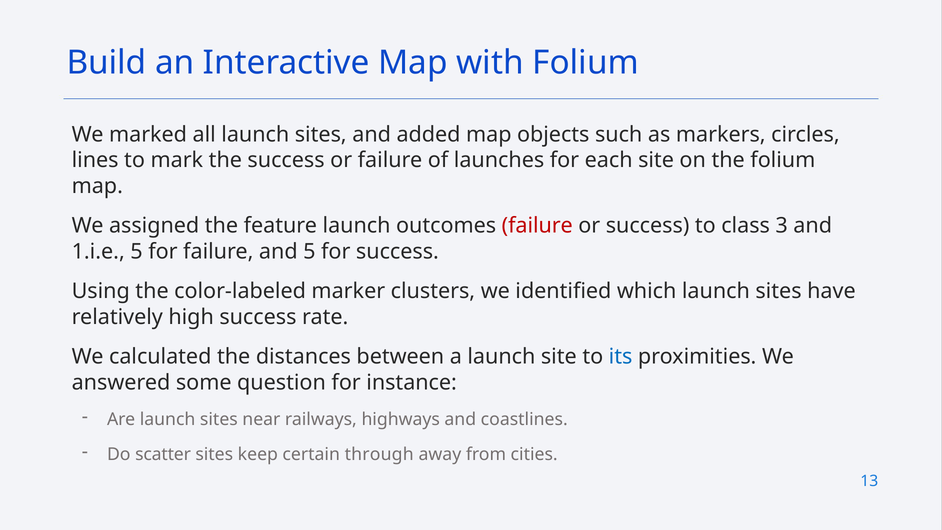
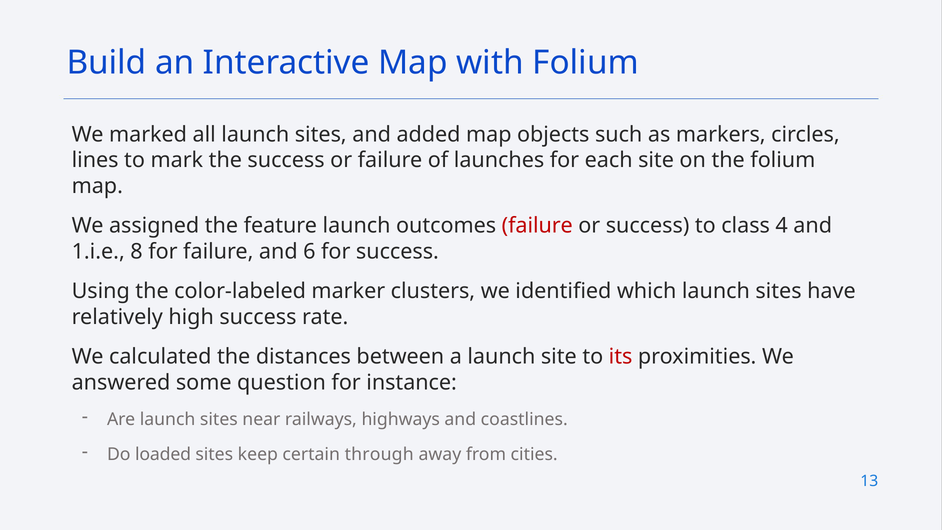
3: 3 -> 4 (782, 226)
1.i.e 5: 5 -> 8 (136, 252)
and 5: 5 -> 6 (309, 252)
its colour: blue -> red (621, 357)
scatter: scatter -> loaded (163, 454)
